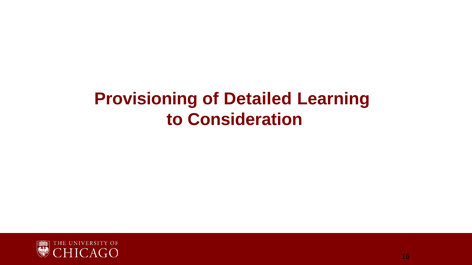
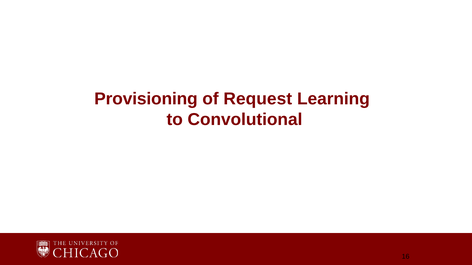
Detailed: Detailed -> Request (258, 99)
Consideration: Consideration -> Convolutional (245, 120)
